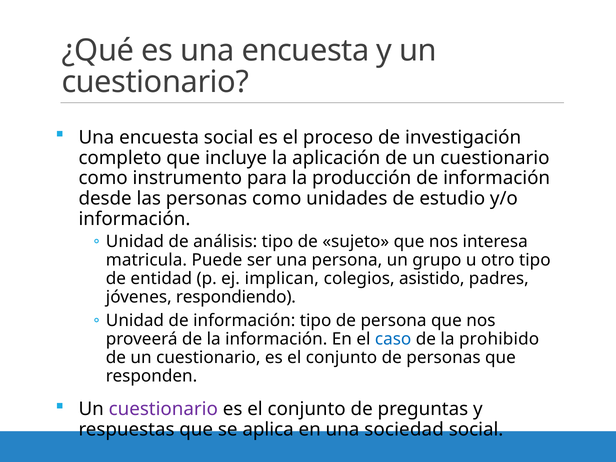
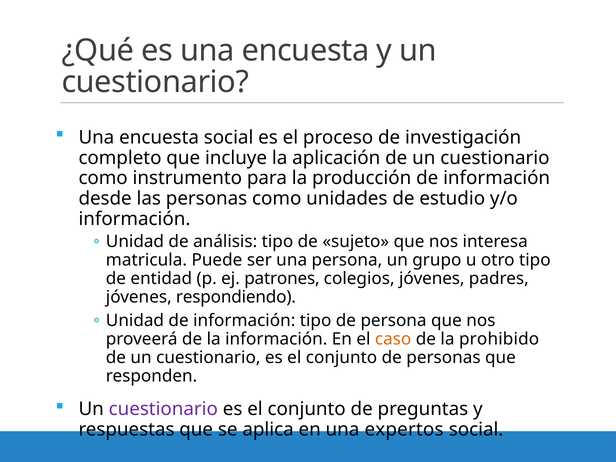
implican: implican -> patrones (282, 279)
colegios asistido: asistido -> jóvenes (432, 279)
caso colour: blue -> orange (393, 339)
sociedad: sociedad -> expertos (404, 430)
